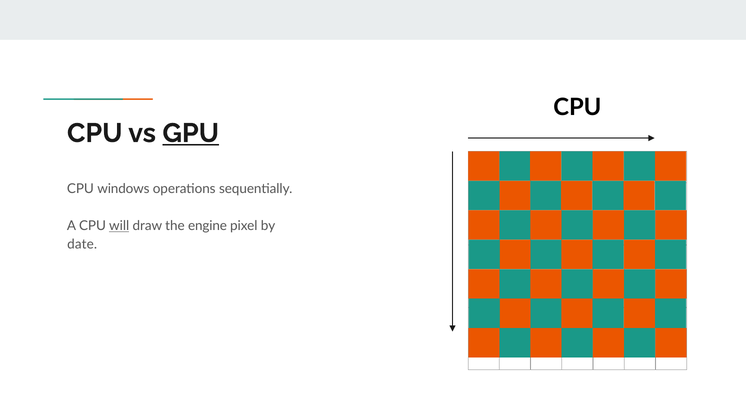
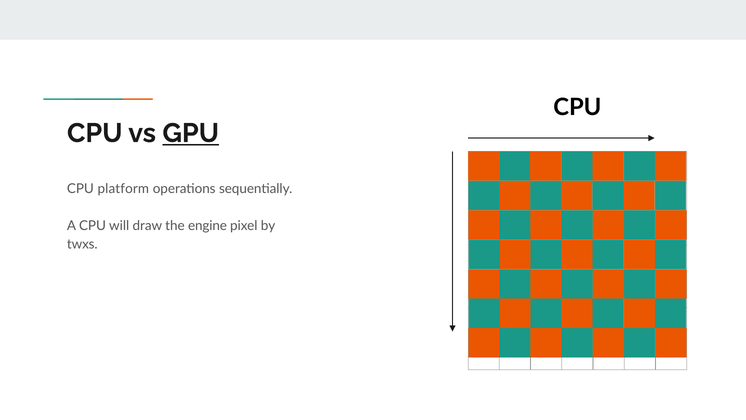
windows: windows -> platform (123, 189)
will underline: present -> none (119, 226)
date: date -> twxs (82, 244)
